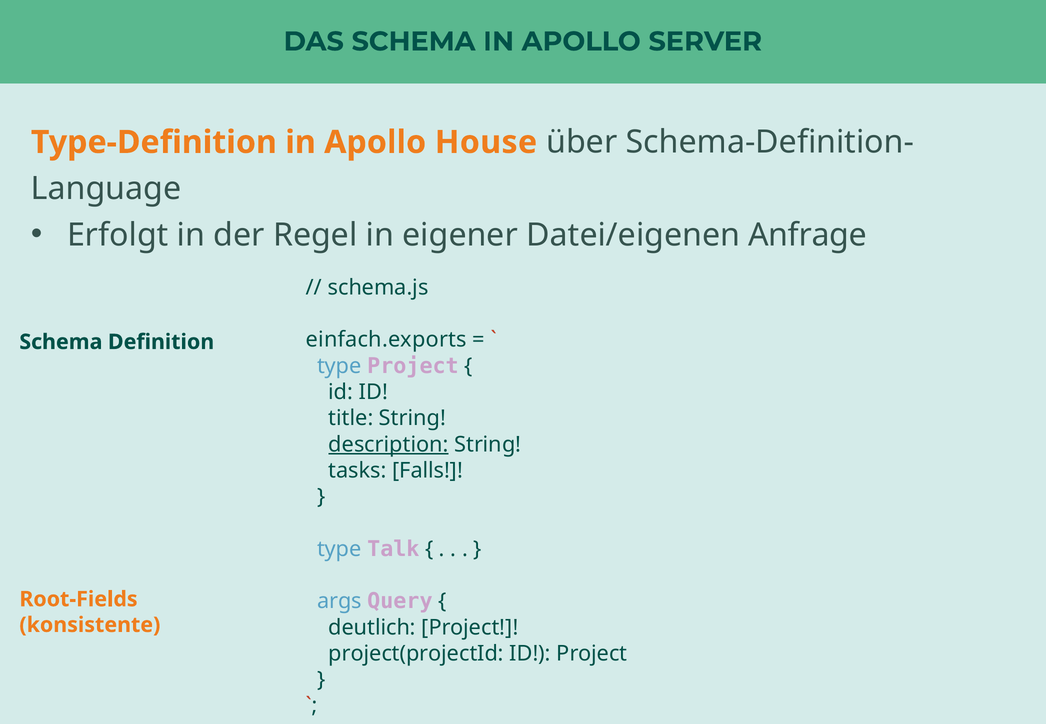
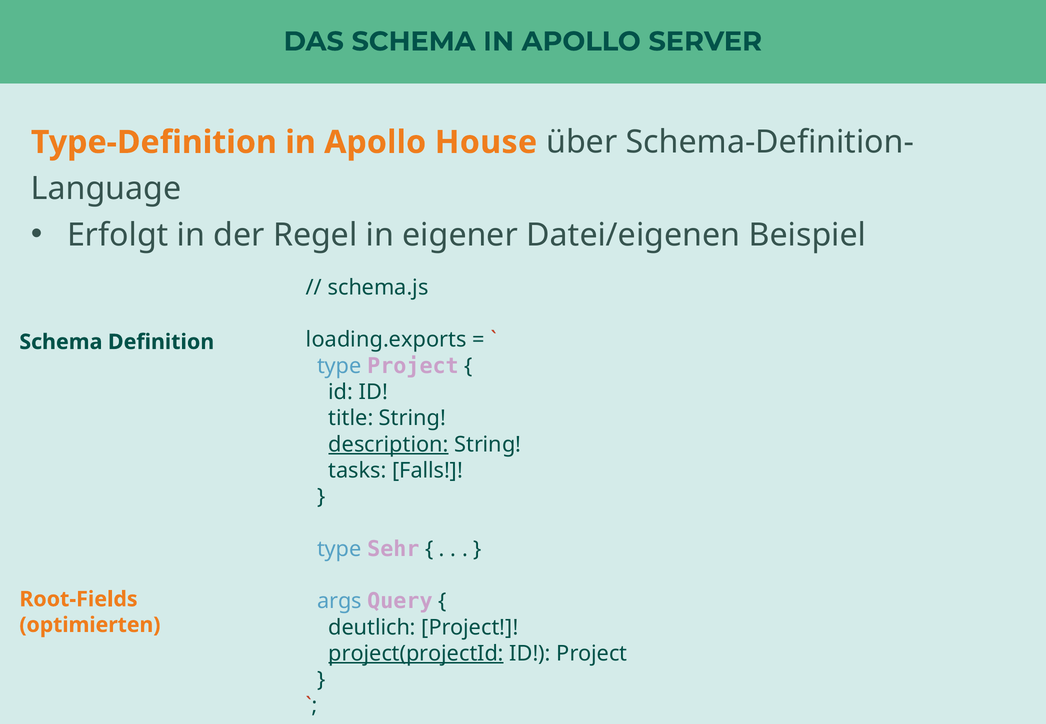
Anfrage: Anfrage -> Beispiel (807, 235)
einfach.exports: einfach.exports -> loading.exports (386, 340)
Talk: Talk -> Sehr (393, 549)
konsistente: konsistente -> optimierten (90, 625)
project(projectId underline: none -> present (416, 654)
